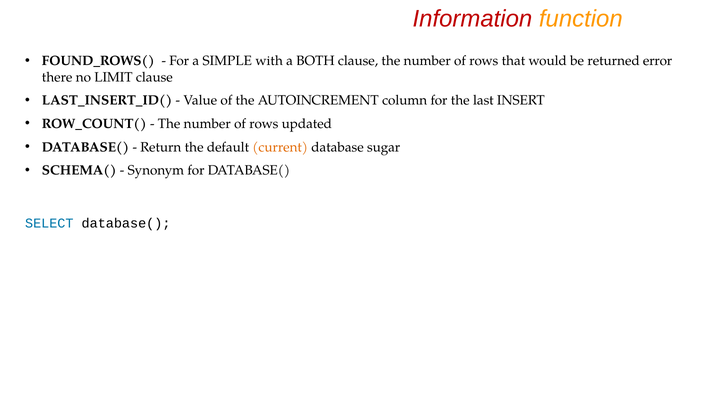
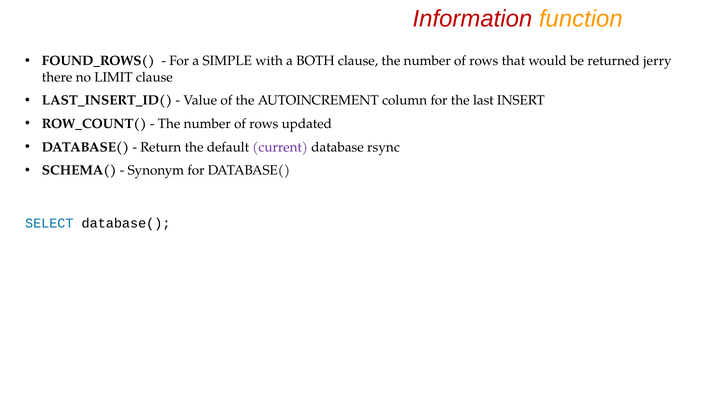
error: error -> jerry (657, 61)
current colour: orange -> purple (280, 147)
sugar: sugar -> rsync (384, 147)
